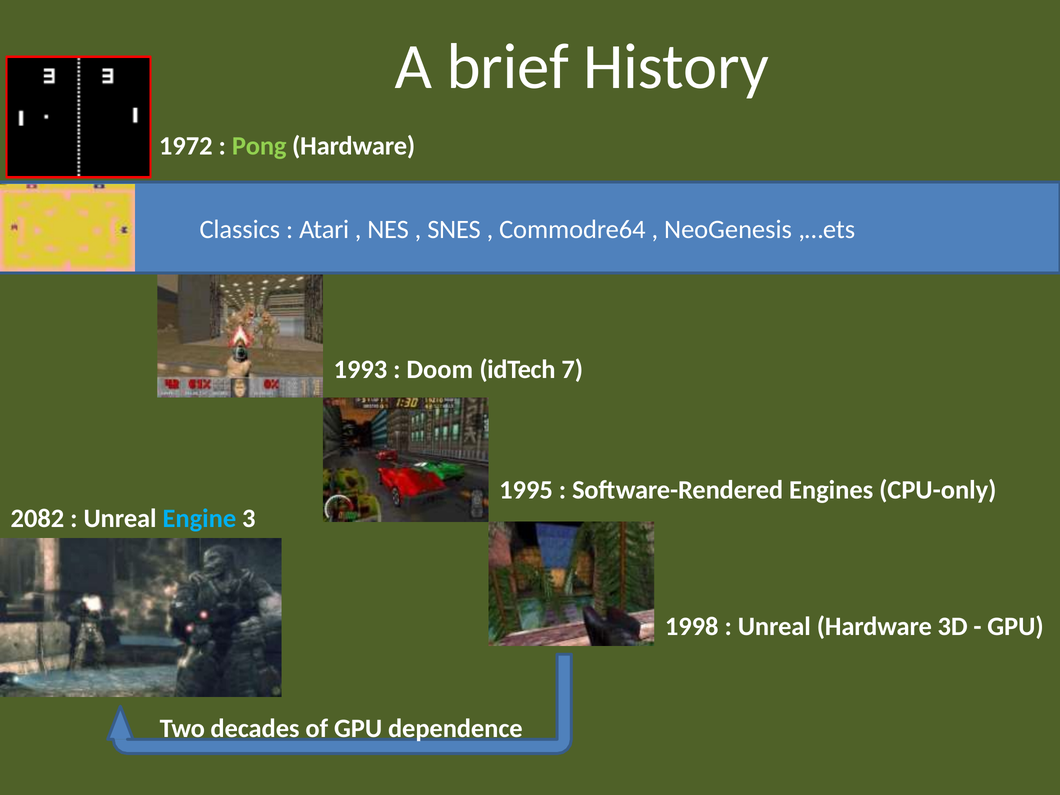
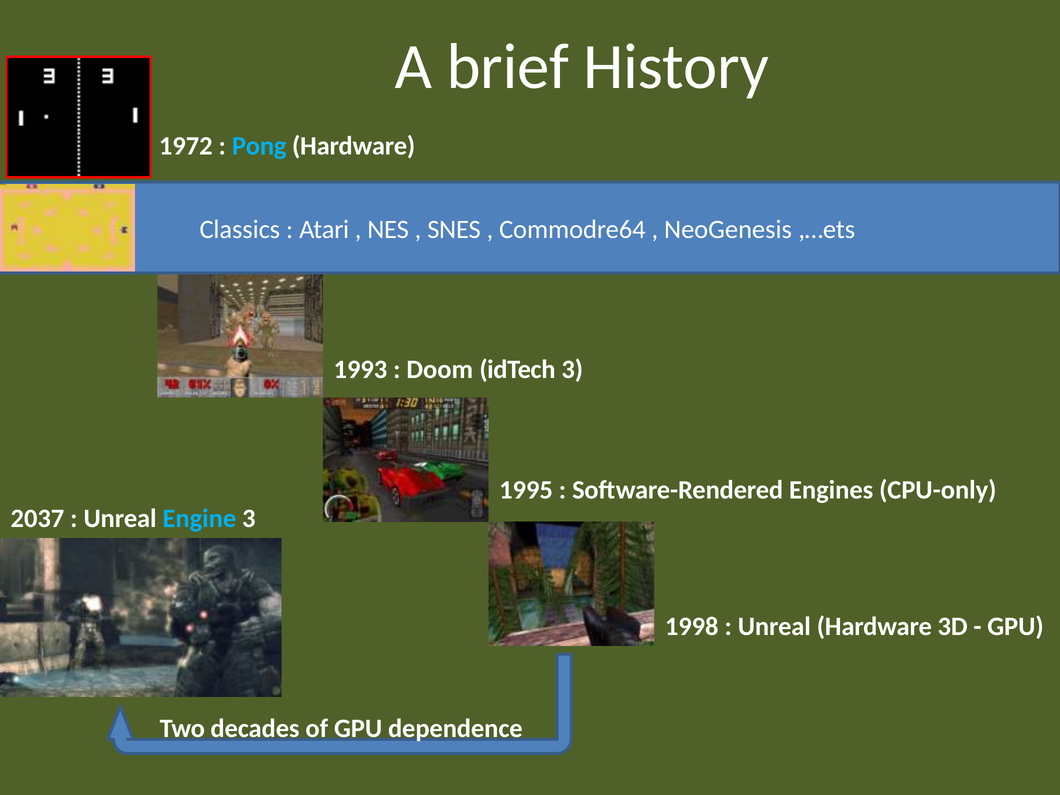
Pong colour: light green -> light blue (259, 146)
idTech 7: 7 -> 3 (572, 370)
2082: 2082 -> 2037 (37, 519)
